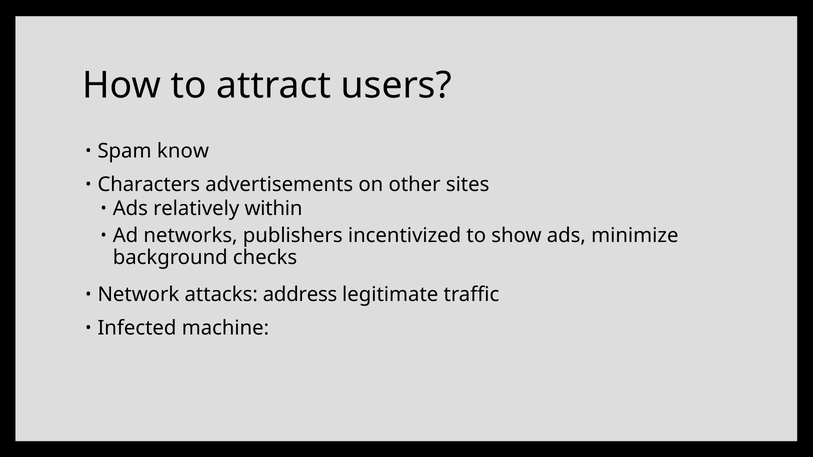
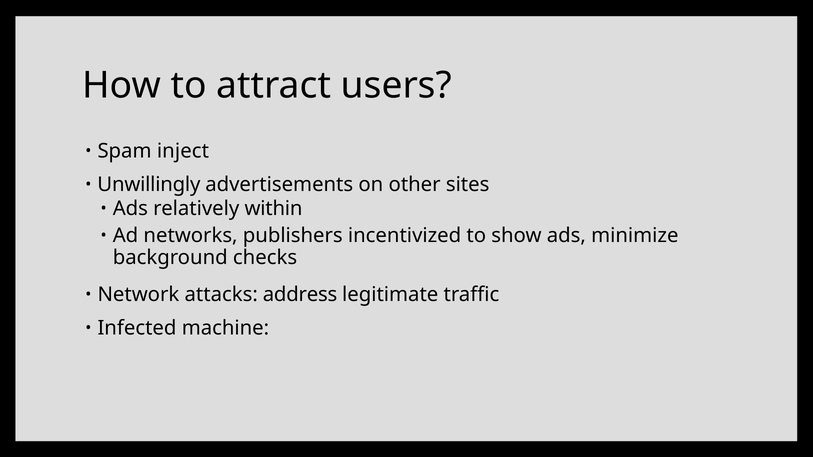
know: know -> inject (183, 151)
Characters: Characters -> Unwillingly (149, 185)
